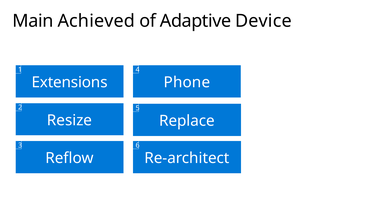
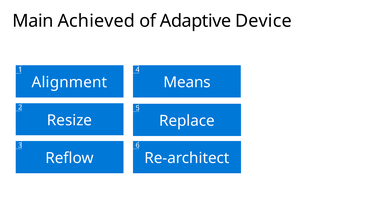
Extensions: Extensions -> Alignment (69, 82)
Phone: Phone -> Means (187, 82)
